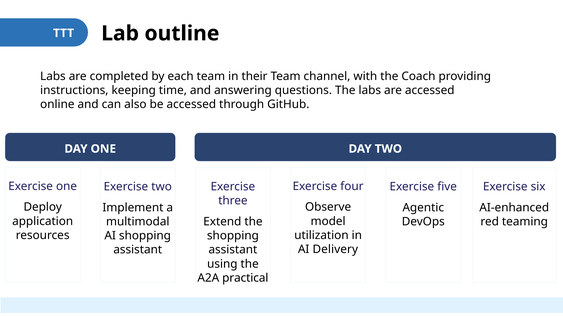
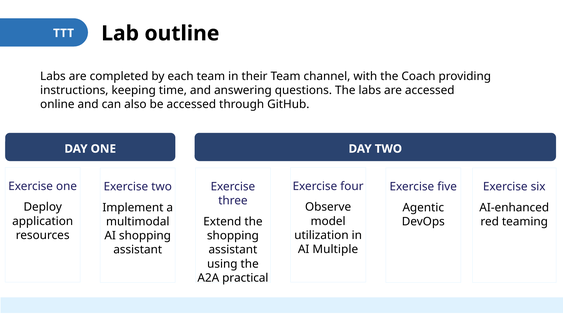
Delivery: Delivery -> Multiple (335, 250)
